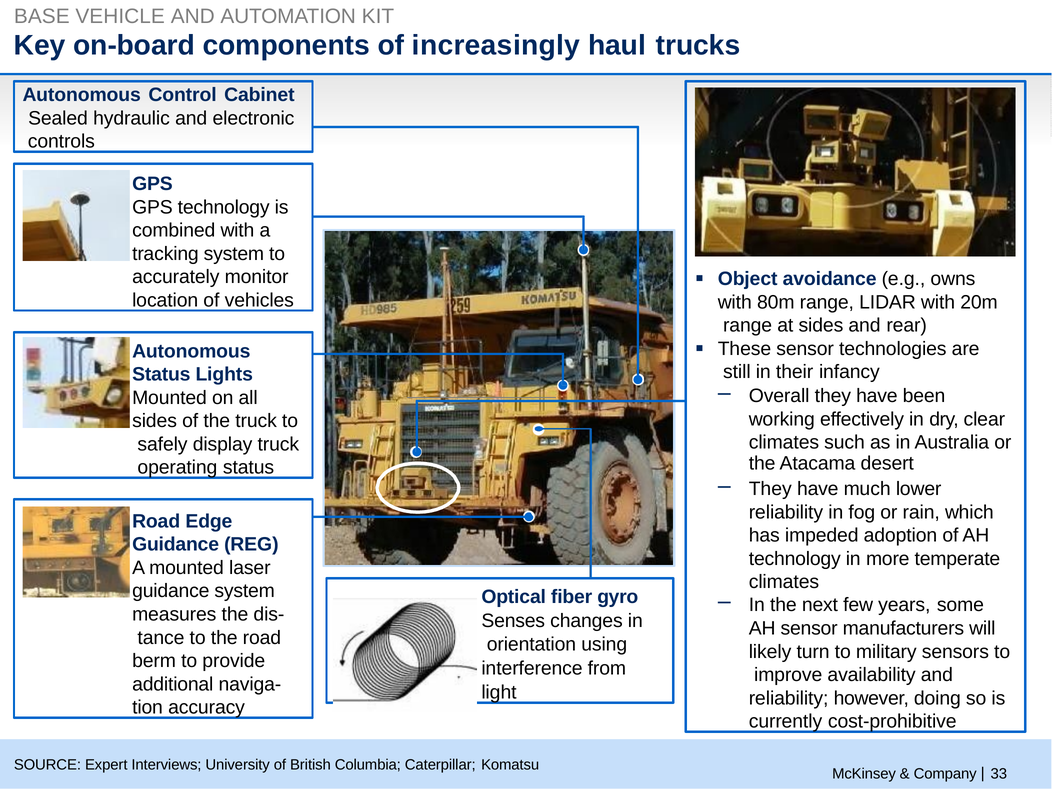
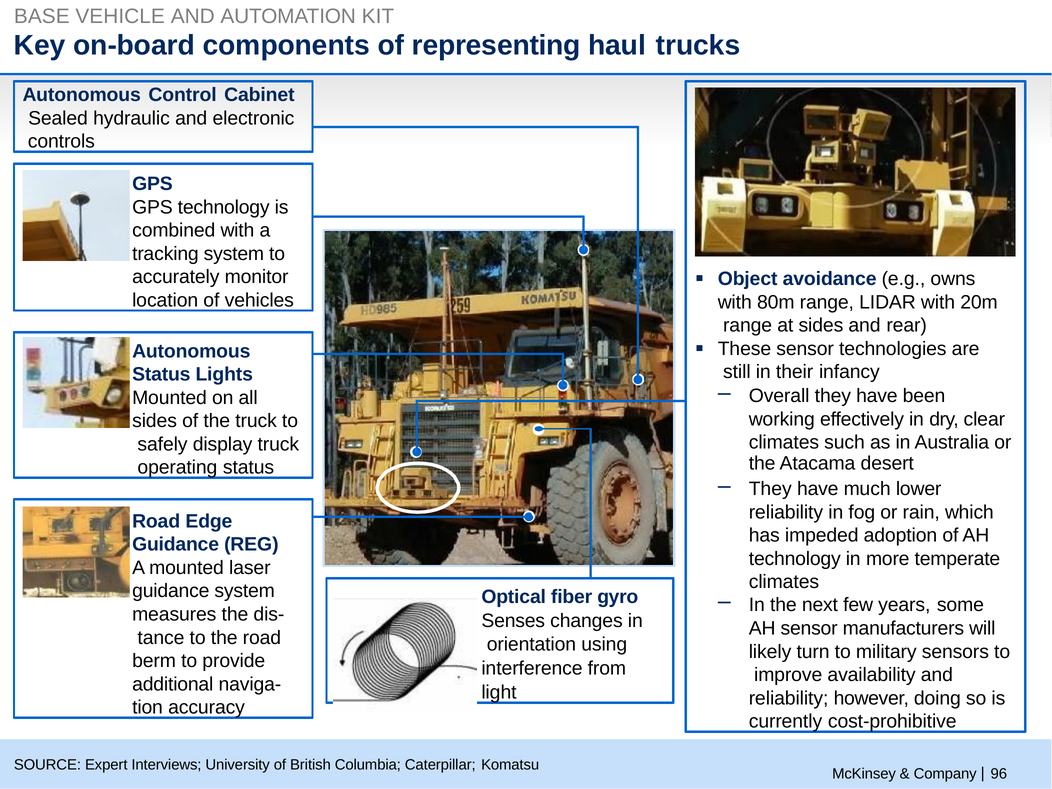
increasingly: increasingly -> representing (496, 45)
33: 33 -> 96 (999, 774)
